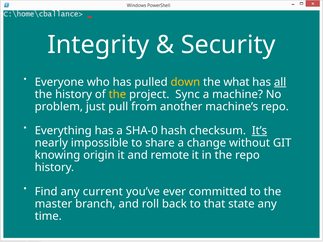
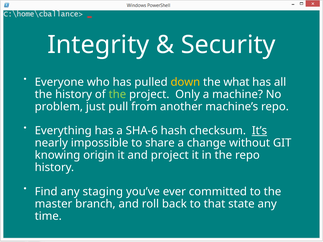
all underline: present -> none (280, 82)
the colour: yellow -> light green (117, 94)
Sync: Sync -> Only (188, 94)
SHA-0: SHA-0 -> SHA-6 (142, 131)
and remote: remote -> project (170, 155)
current: current -> staging (103, 192)
